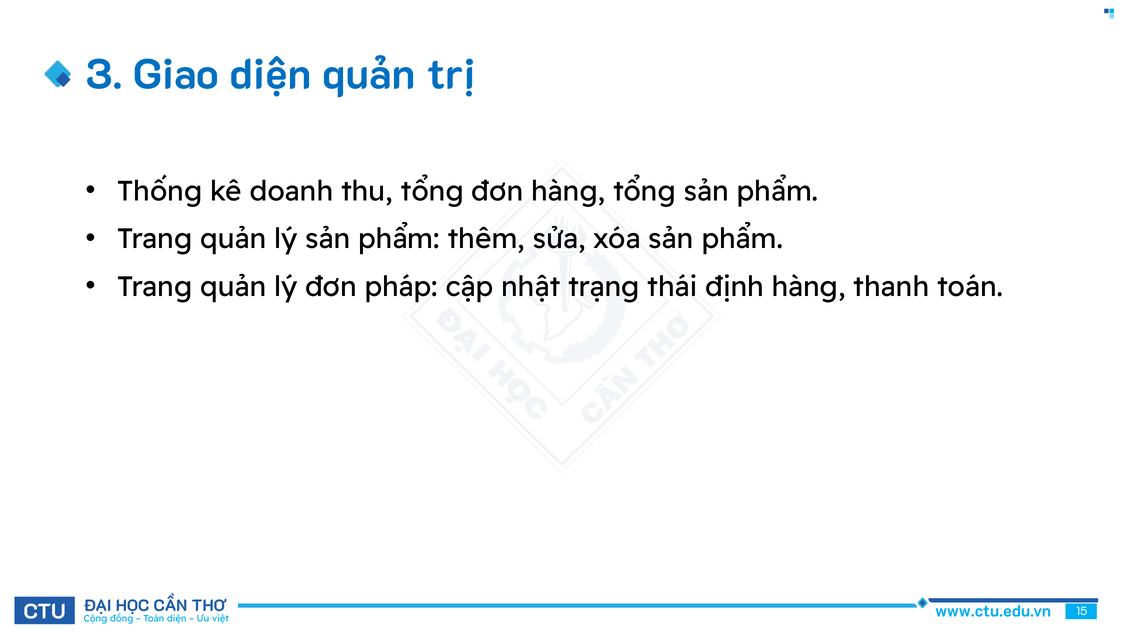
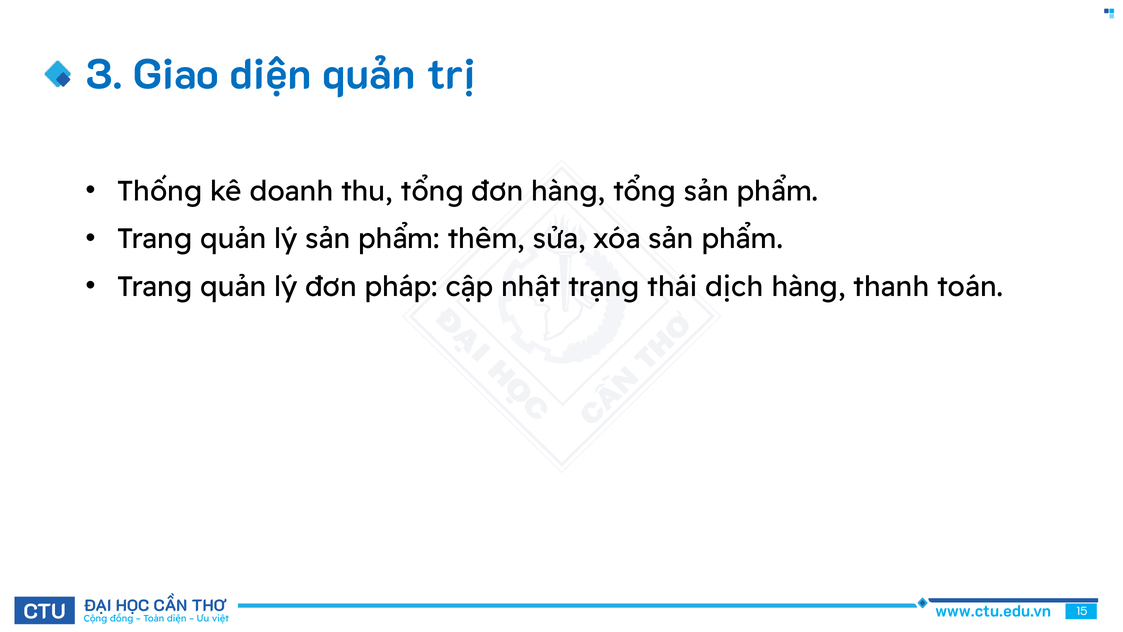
định: định -> dịch (734, 287)
